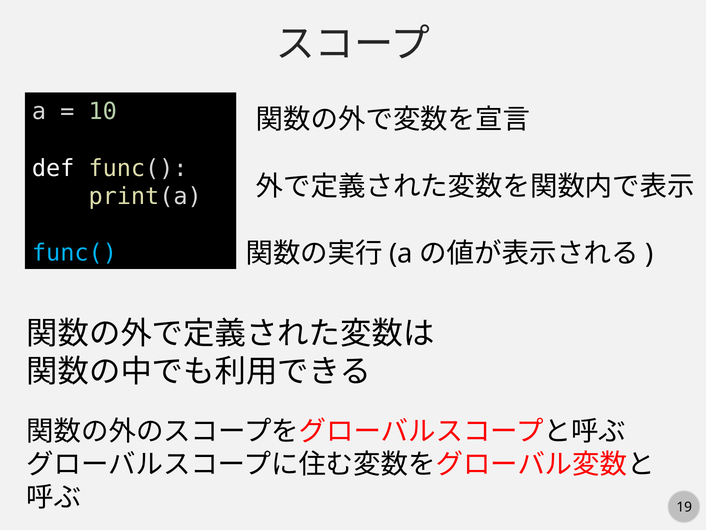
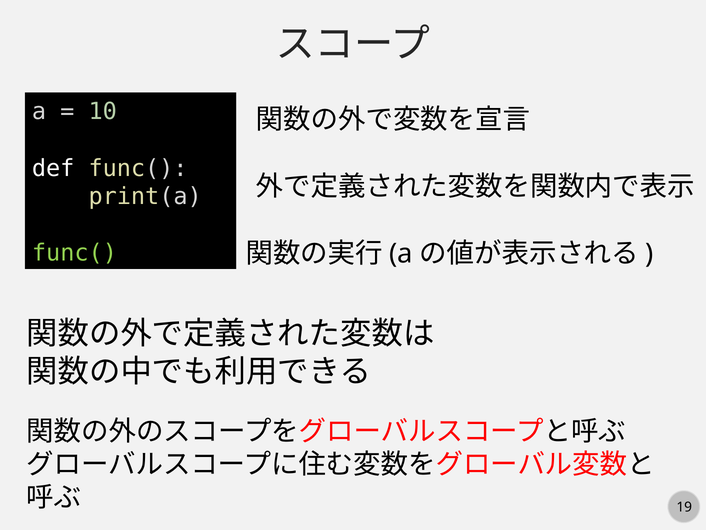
func( colour: light blue -> light green (74, 253)
